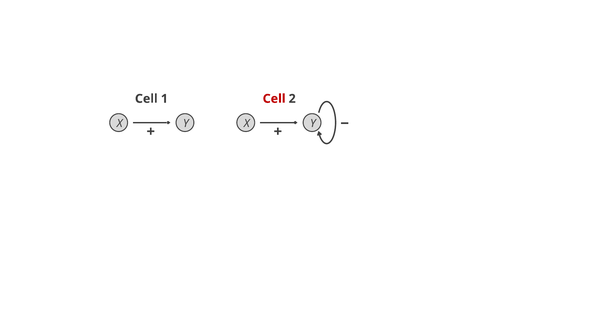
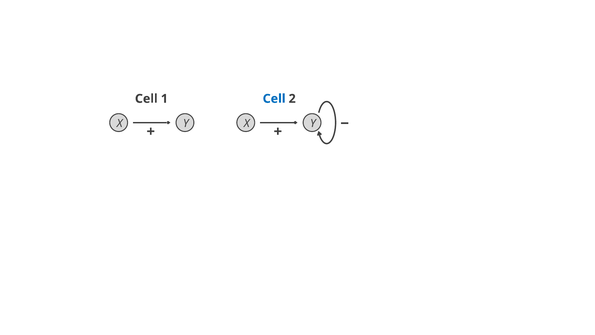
Cell colour: red -> blue (274, 99)
